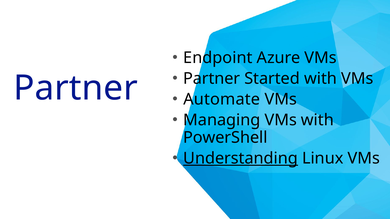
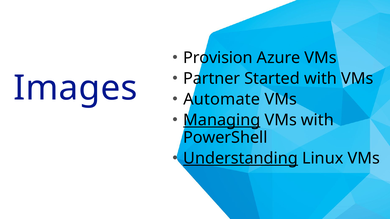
Endpoint: Endpoint -> Provision (218, 58)
Partner: Partner -> Images (75, 88)
Managing underline: none -> present (222, 120)
